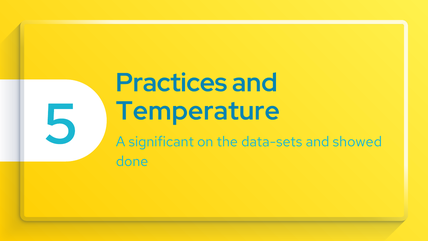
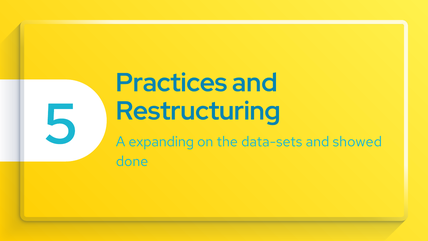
Temperature: Temperature -> Restructuring (198, 111)
significant: significant -> expanding (161, 142)
